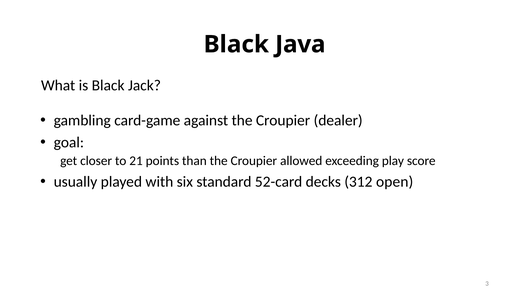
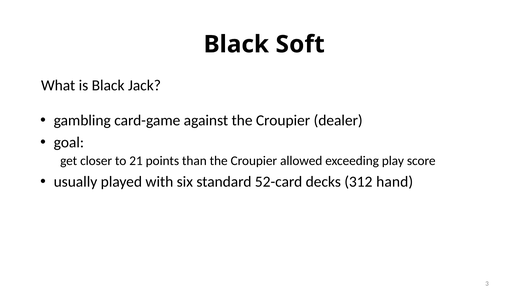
Java: Java -> Soft (300, 44)
open: open -> hand (395, 182)
